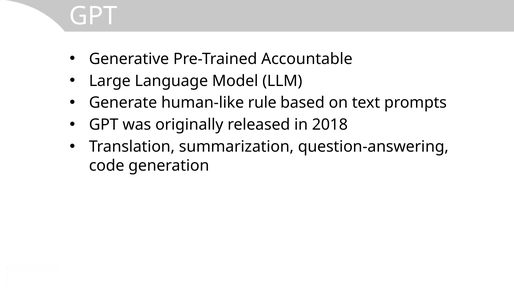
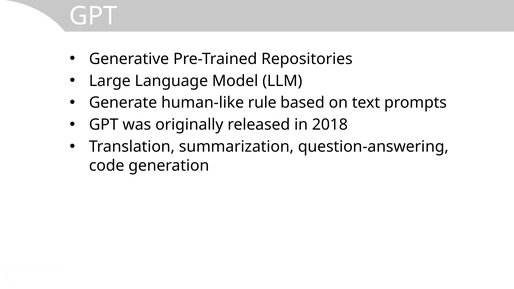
Accountable: Accountable -> Repositories (307, 59)
